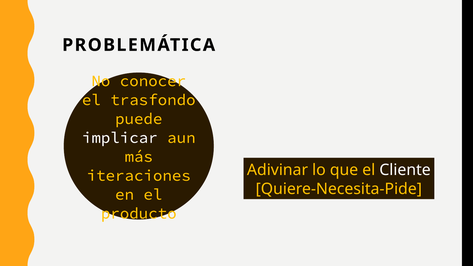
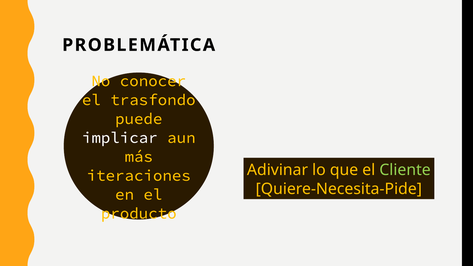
Cliente colour: white -> light green (405, 170)
